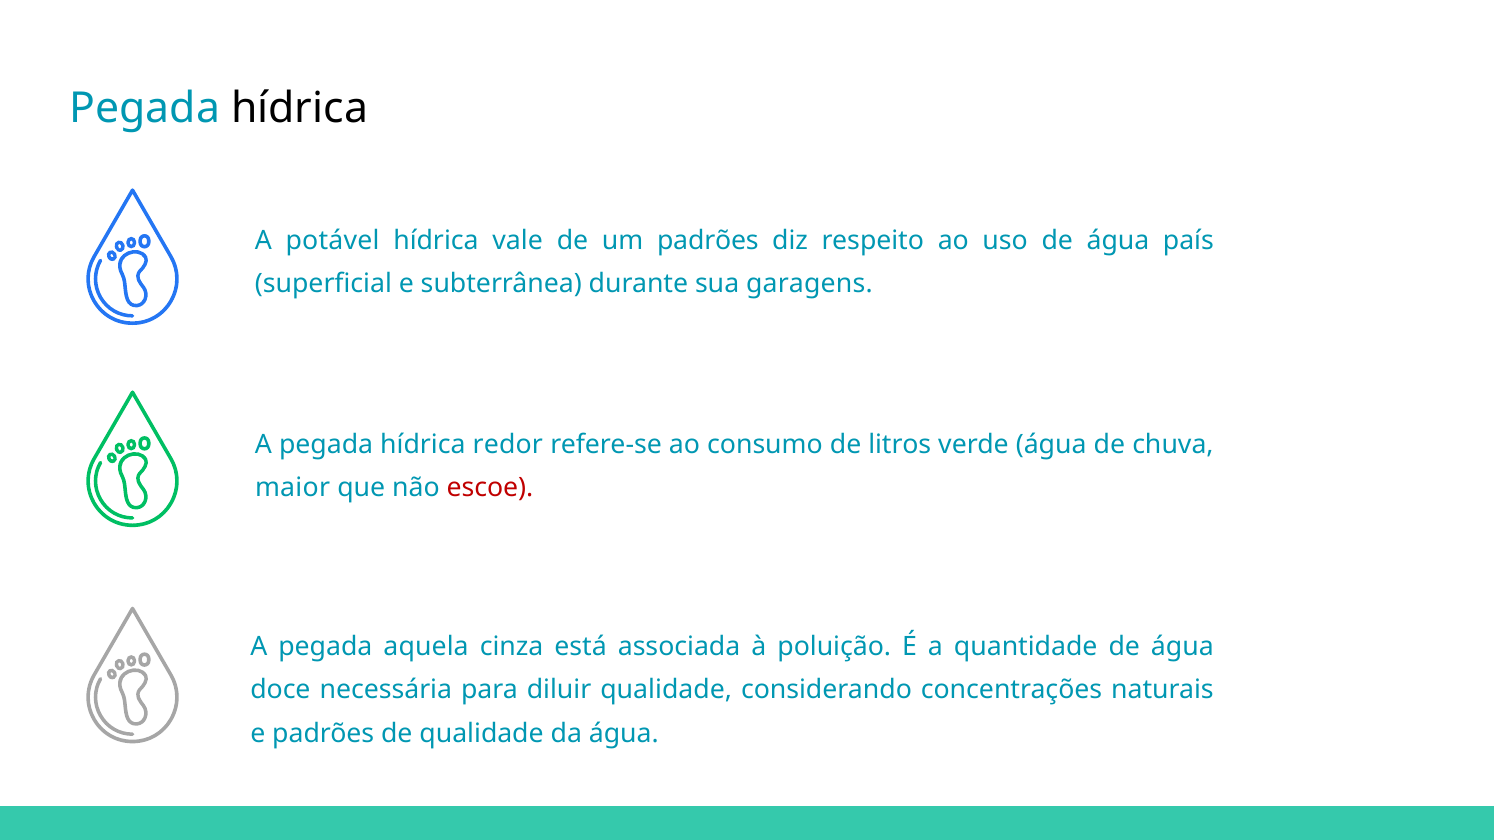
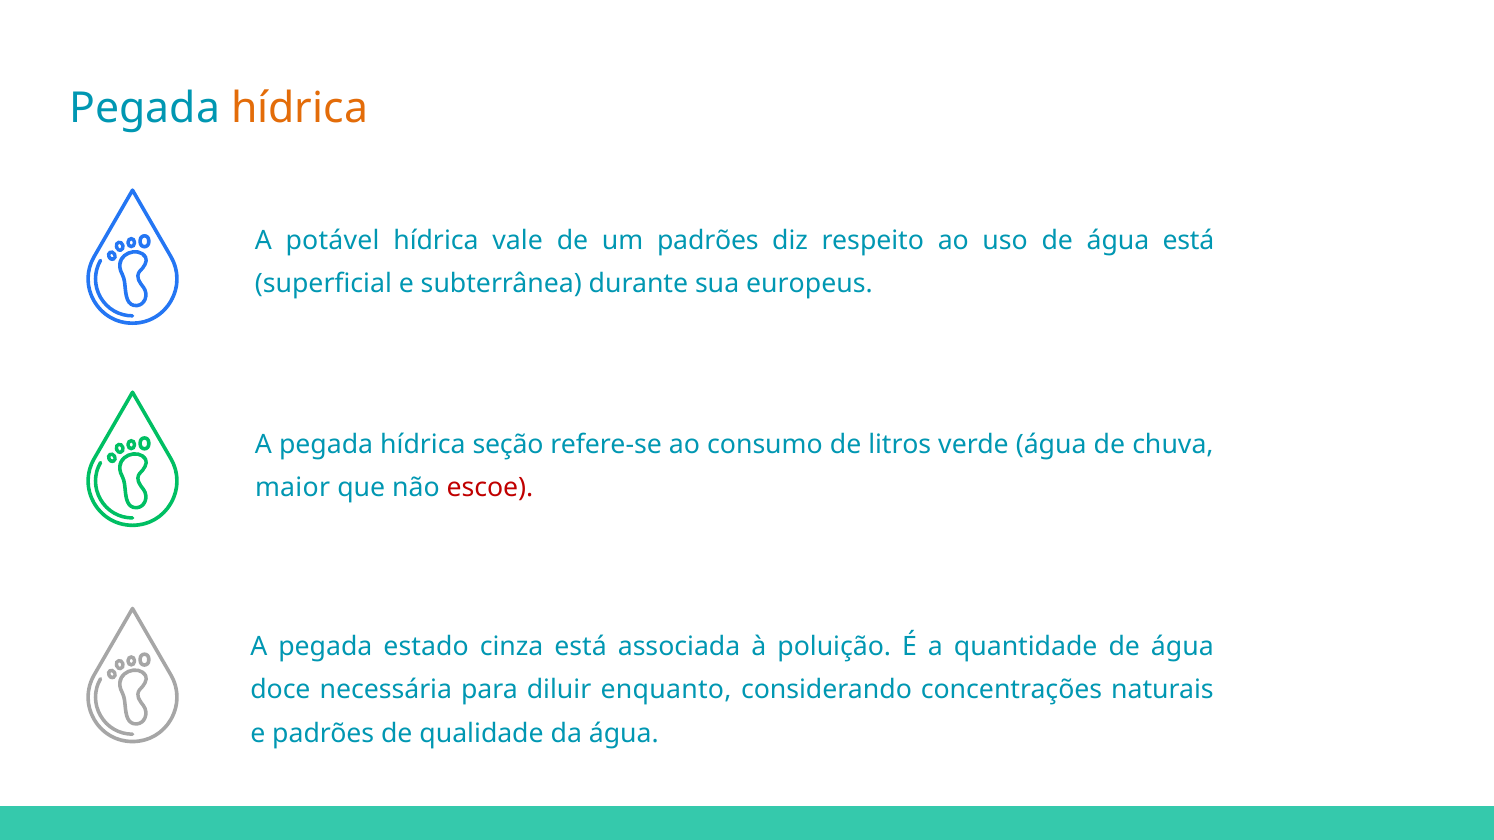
hídrica colour: black -> orange (300, 109)
água país: país -> está (1189, 241)
garagens: garagens -> europeus (809, 284)
redor: redor -> seção (508, 445)
aquela: aquela -> estado (426, 647)
diluir qualidade: qualidade -> enquanto (666, 690)
